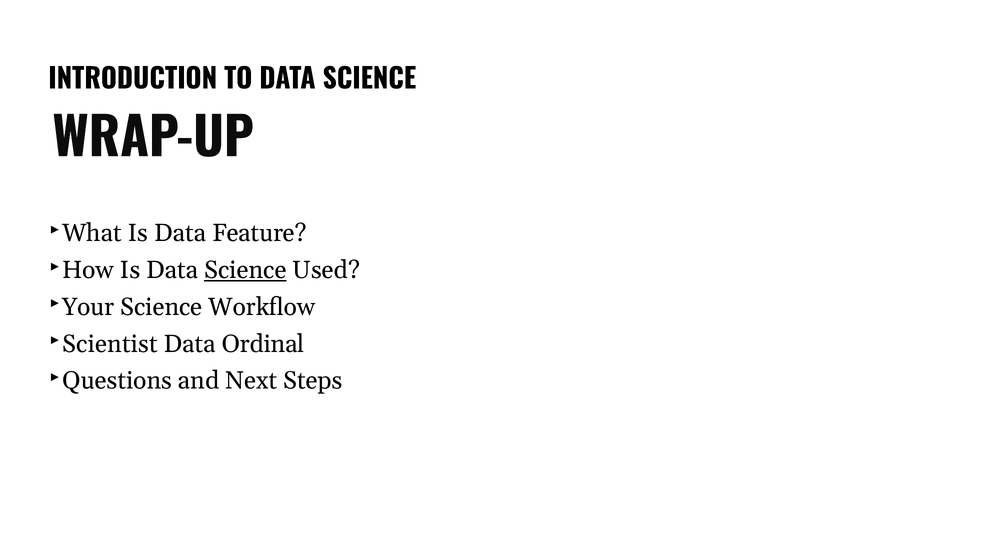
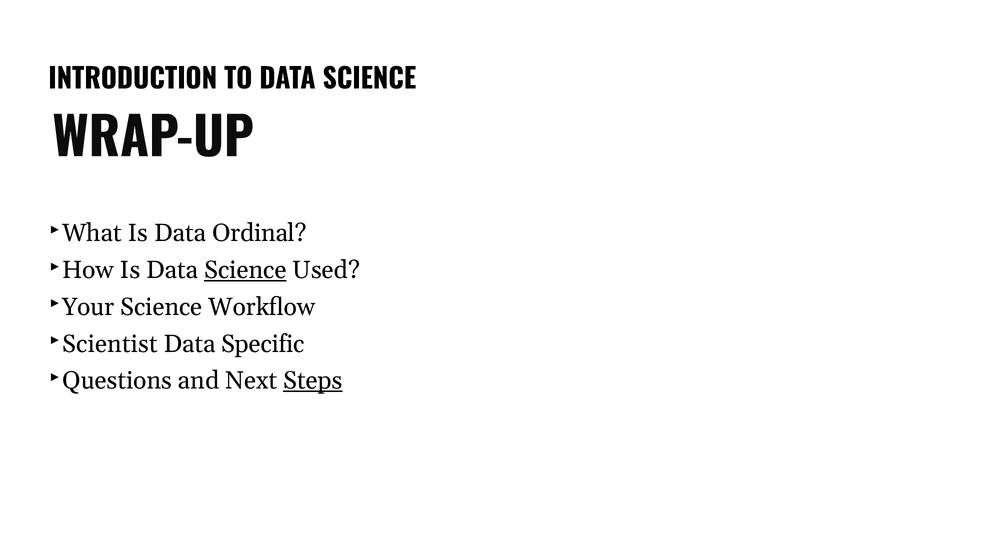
Feature: Feature -> Ordinal (259, 233)
Ordinal: Ordinal -> Specific (263, 344)
Steps underline: none -> present (313, 381)
